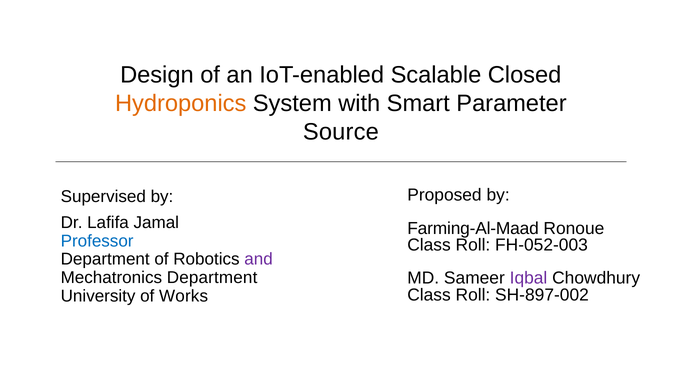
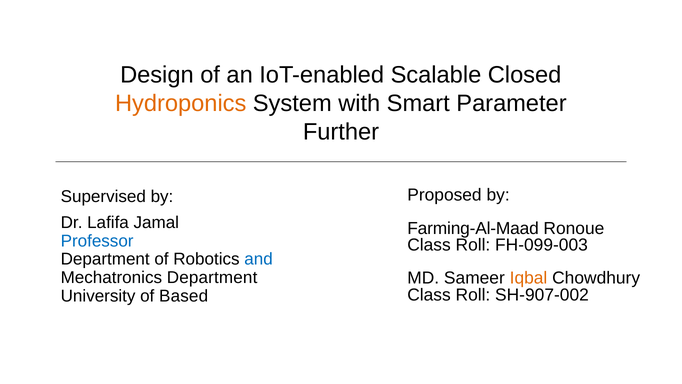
Source: Source -> Further (341, 132)
FH-052-003: FH-052-003 -> FH-099-003 (541, 245)
and colour: purple -> blue (259, 259)
Iqbal colour: purple -> orange (529, 278)
SH-897-002: SH-897-002 -> SH-907-002 (542, 295)
Works: Works -> Based (184, 296)
